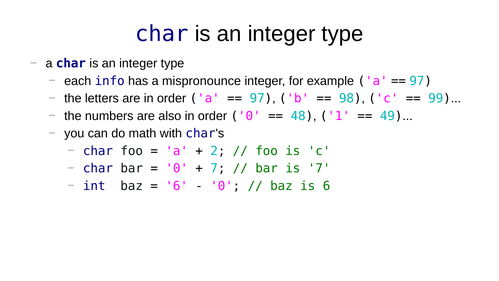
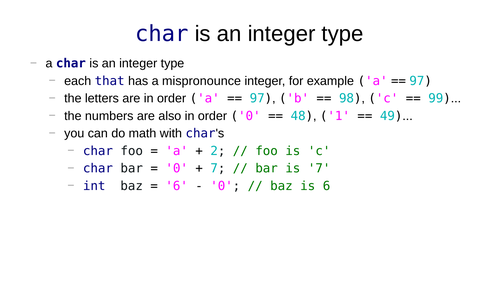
info: info -> that (110, 81)
